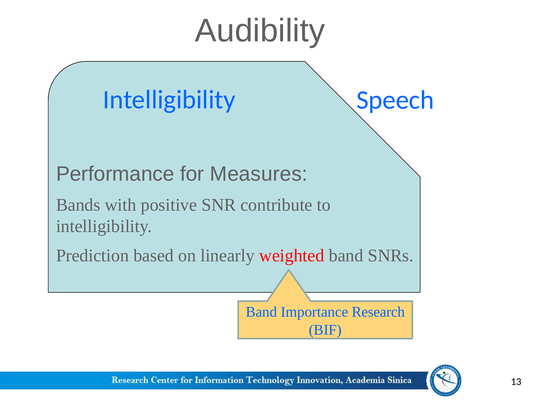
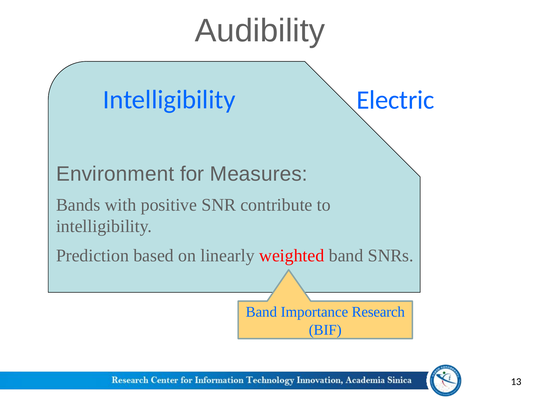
Speech: Speech -> Electric (395, 100)
Performance: Performance -> Environment (115, 174)
